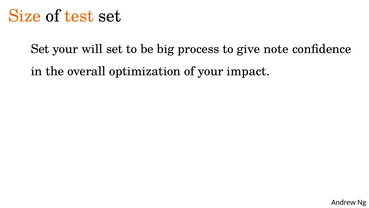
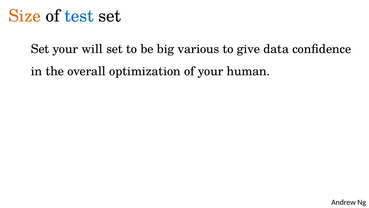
test colour: orange -> blue (79, 16)
process: process -> various (198, 49)
note: note -> data (276, 49)
impact: impact -> human (248, 71)
